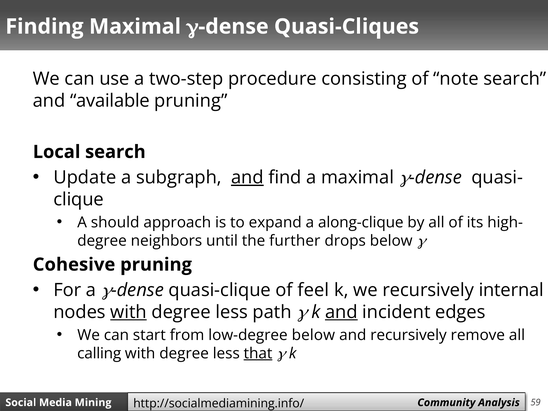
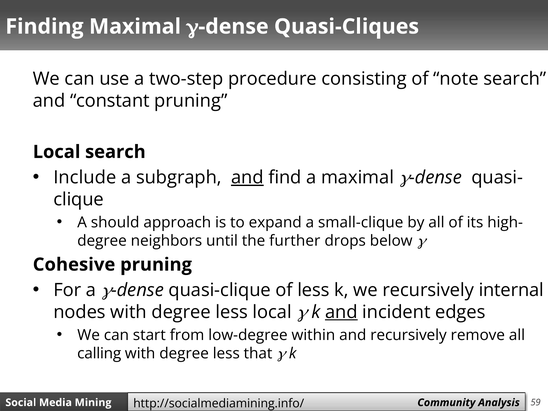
available: available -> constant (110, 101)
Update: Update -> Include (85, 177)
along-clique: along-clique -> small-clique (361, 222)
of feel: feel -> less (313, 290)
with underline: present -> none (129, 312)
less path: path -> local (272, 312)
low-degree below: below -> within (313, 335)
that underline: present -> none (258, 353)
